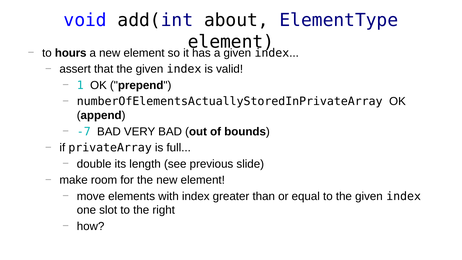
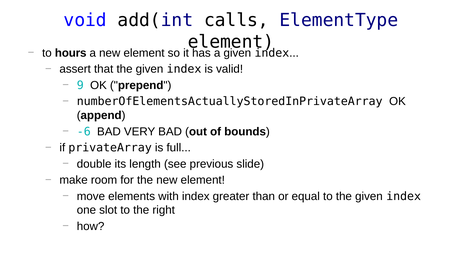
about: about -> calls (236, 20)
1: 1 -> 9 (80, 85)
-7: -7 -> -6 (84, 131)
